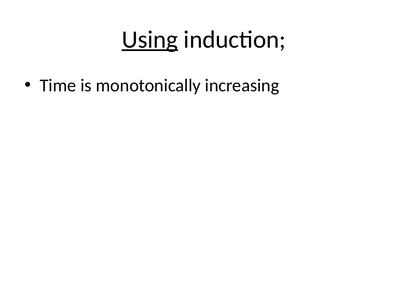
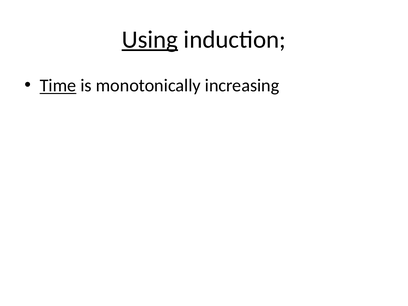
Time underline: none -> present (58, 86)
